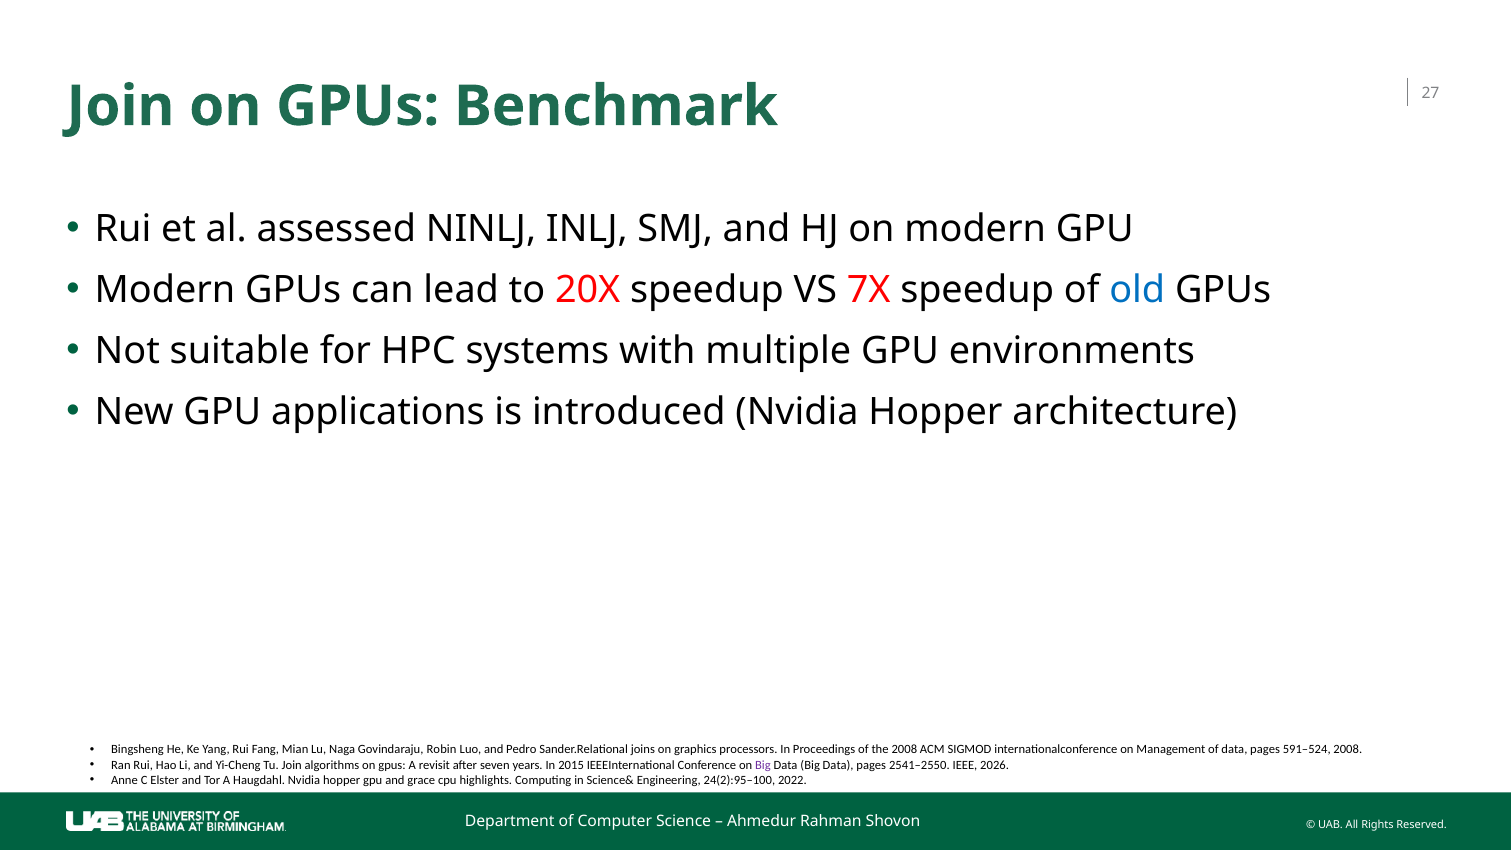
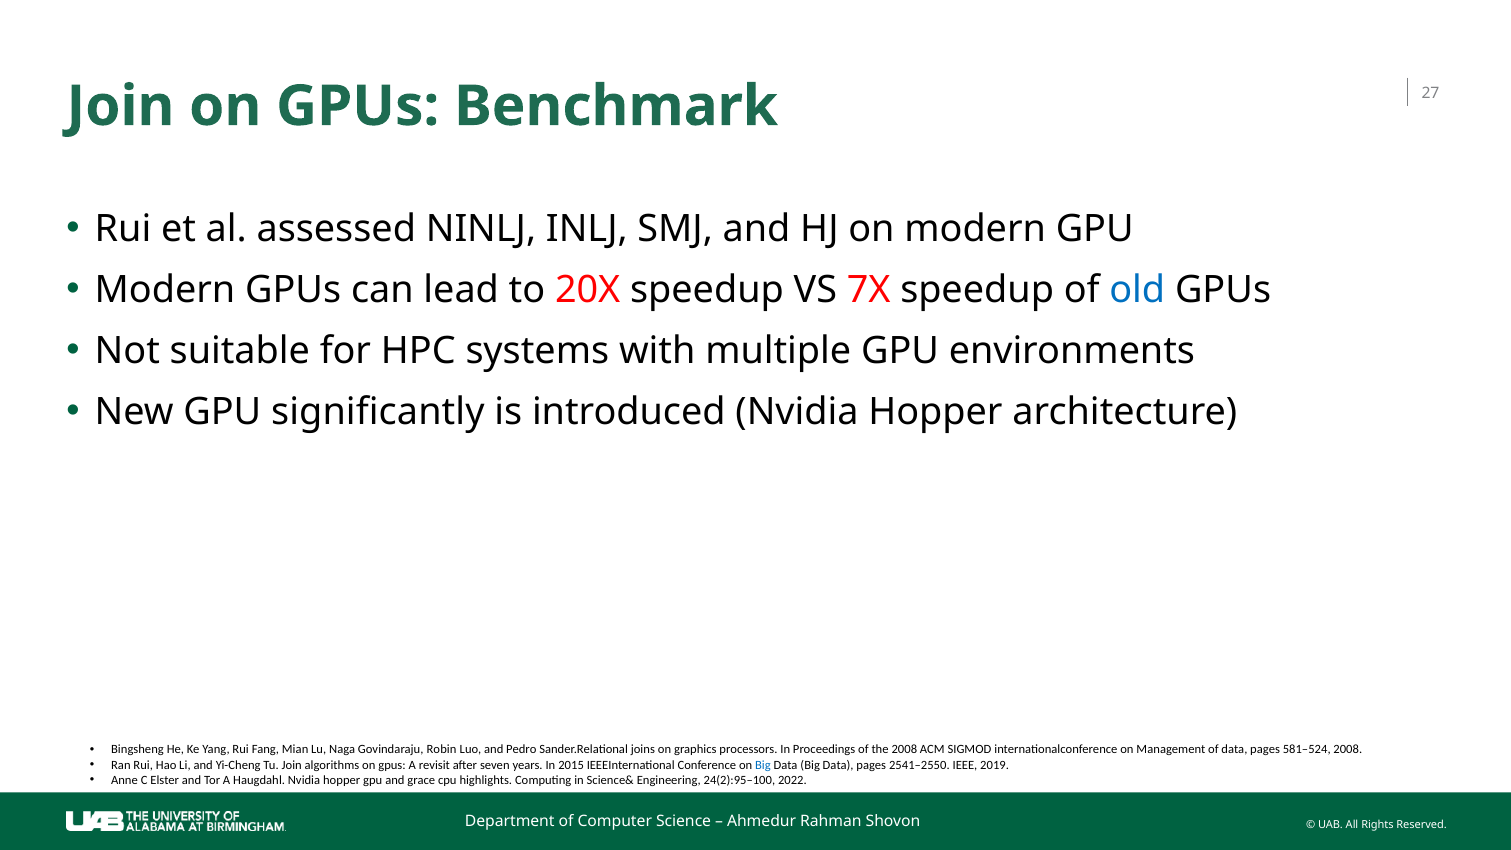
applications: applications -> significantly (378, 412)
591–524: 591–524 -> 581–524 (1307, 750)
Big colour: purple -> blue (763, 765)
2026: 2026 -> 2019 (995, 765)
